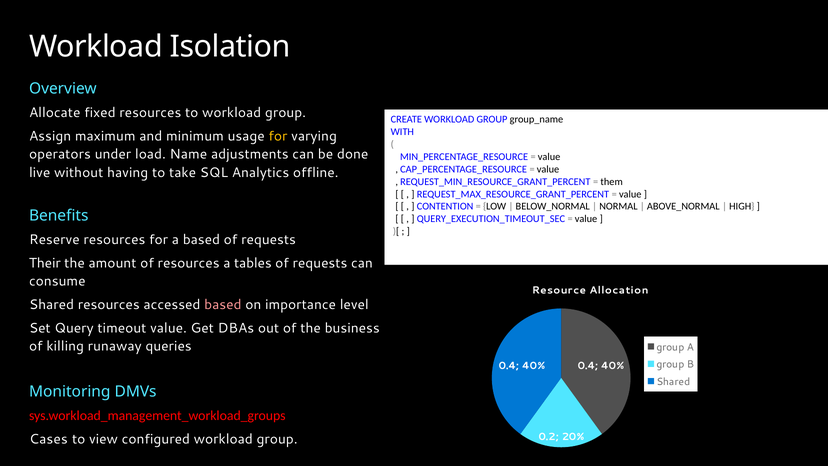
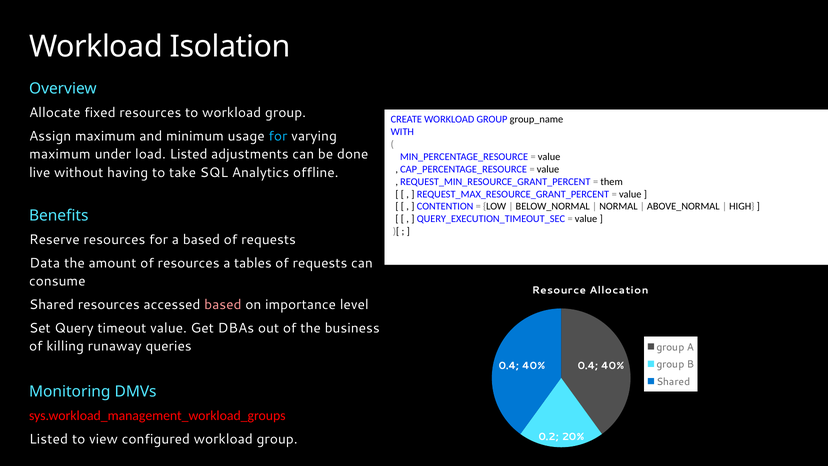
for colour: yellow -> light blue (278, 136)
operators: operators -> maximum (60, 154)
load Name: Name -> Listed (189, 154)
Their: Their -> Data (45, 263)
Cases: Cases -> Listed (49, 439)
